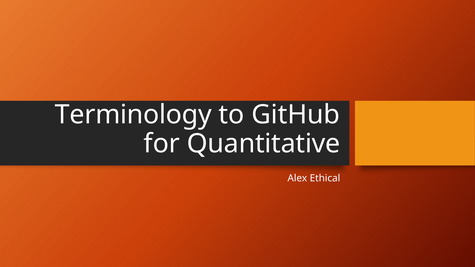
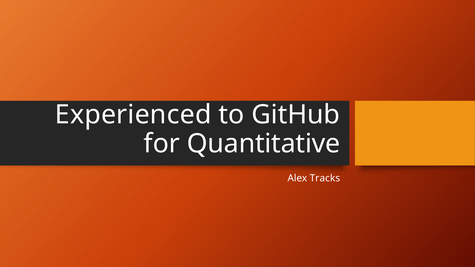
Terminology: Terminology -> Experienced (133, 115)
Ethical: Ethical -> Tracks (325, 178)
